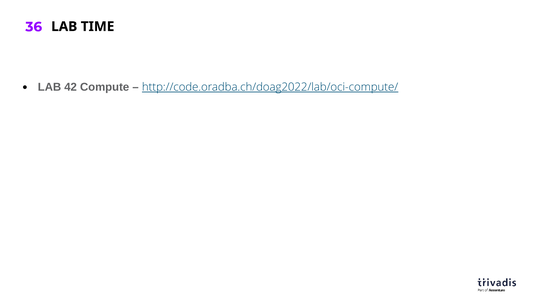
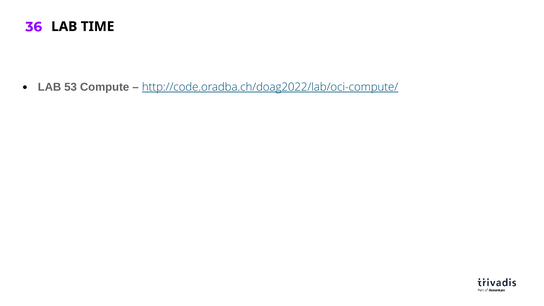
42: 42 -> 53 (71, 87)
